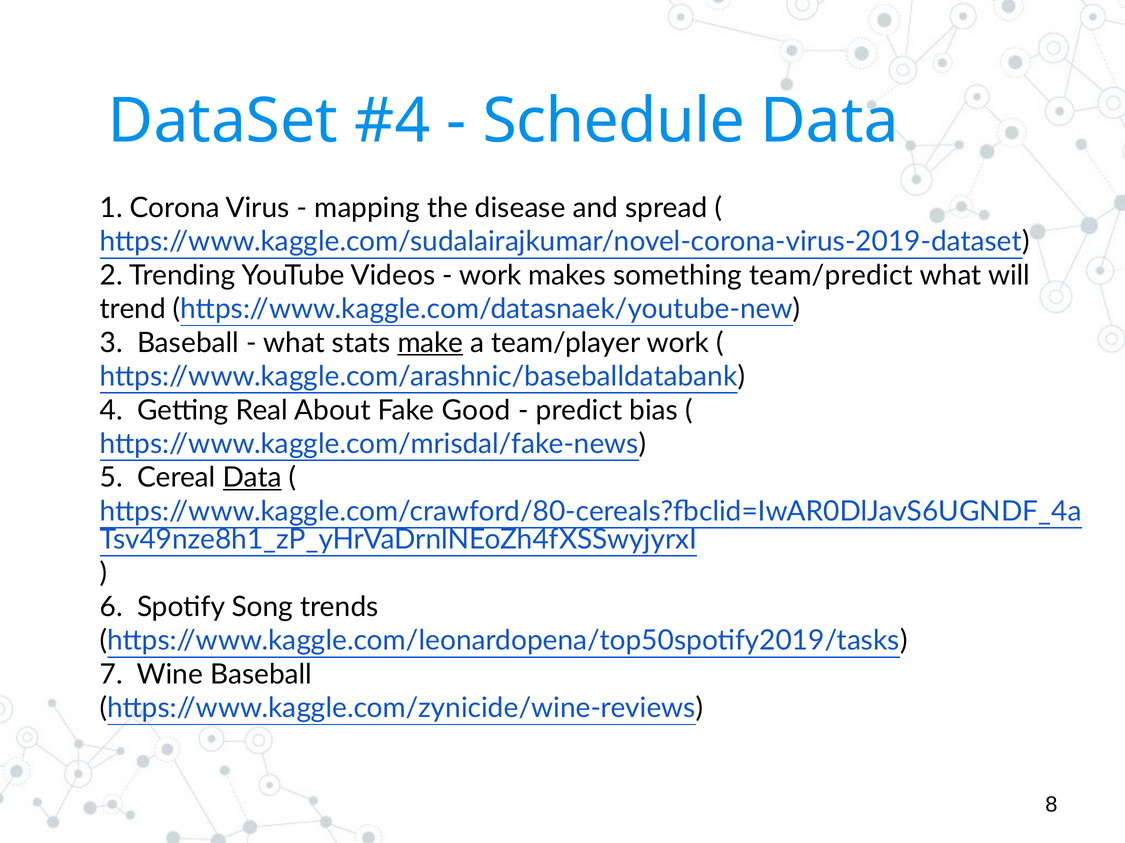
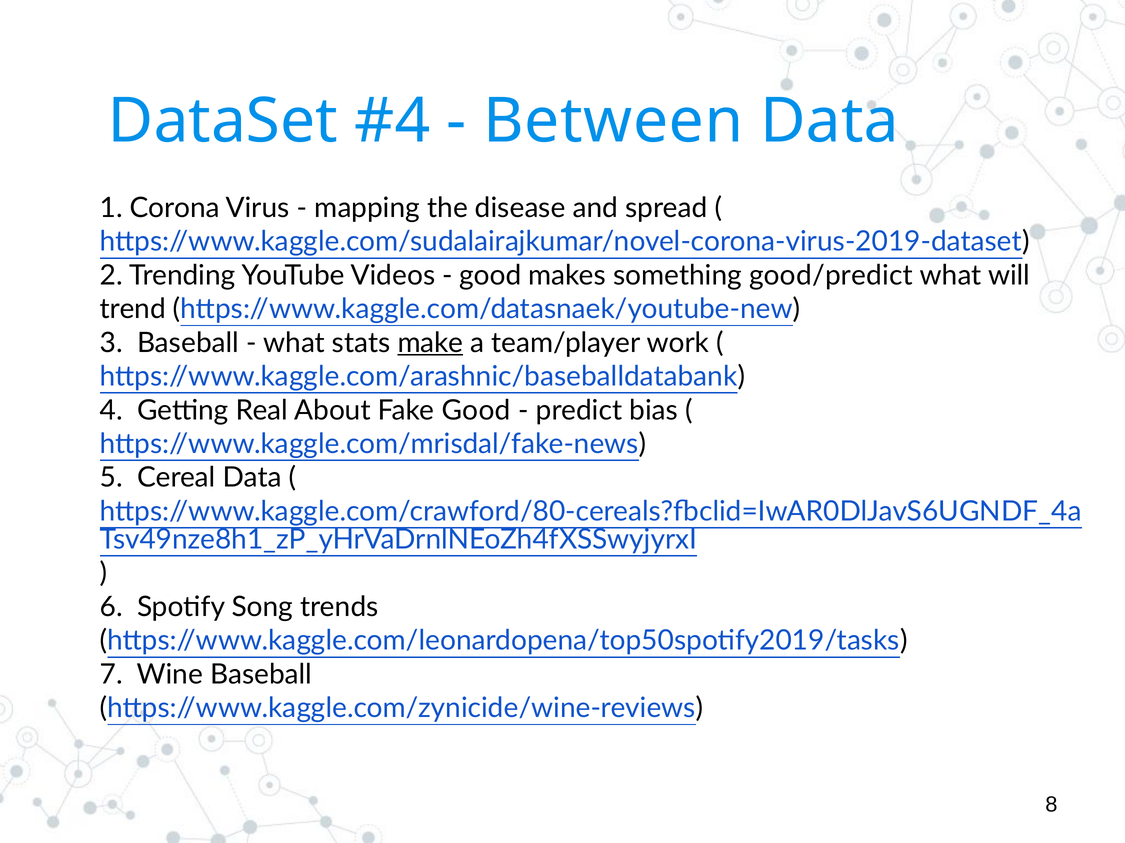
Schedule: Schedule -> Between (613, 121)
work: work -> good (490, 276)
team/predict: team/predict -> good/predict (831, 276)
Data underline: present -> none (252, 478)
